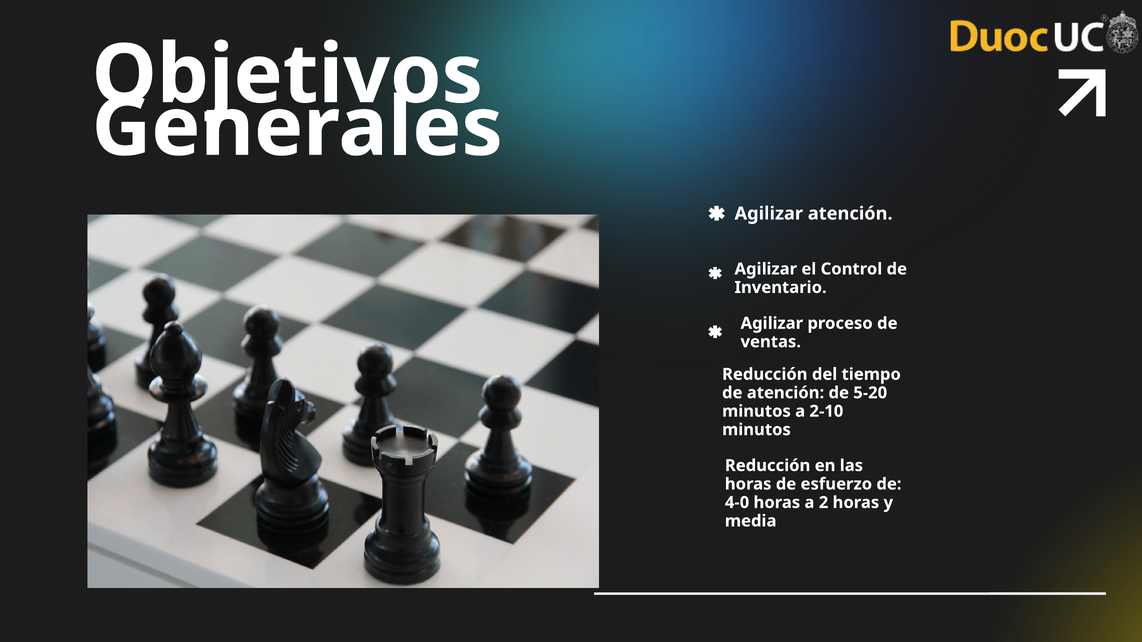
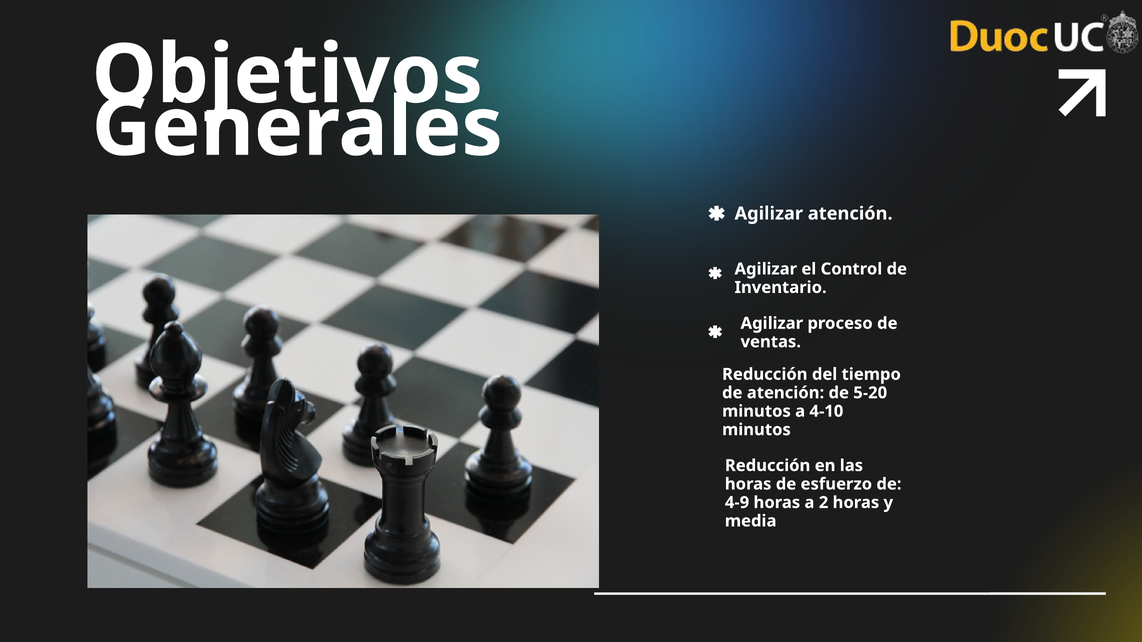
2-10: 2-10 -> 4-10 (826, 411)
4-0: 4-0 -> 4-9 (737, 503)
